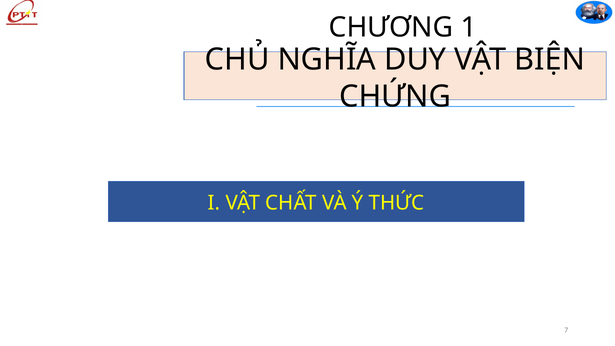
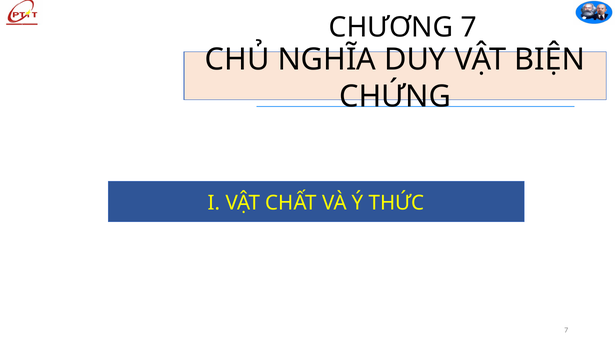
CHƯƠNG 1: 1 -> 7 (469, 27)
